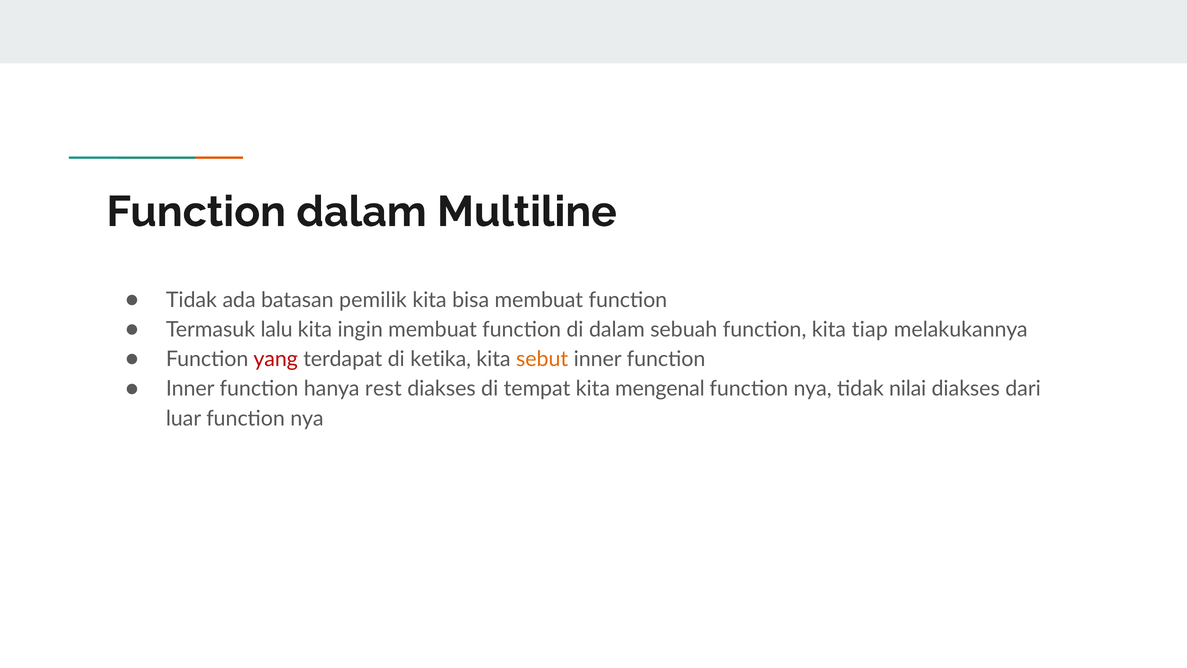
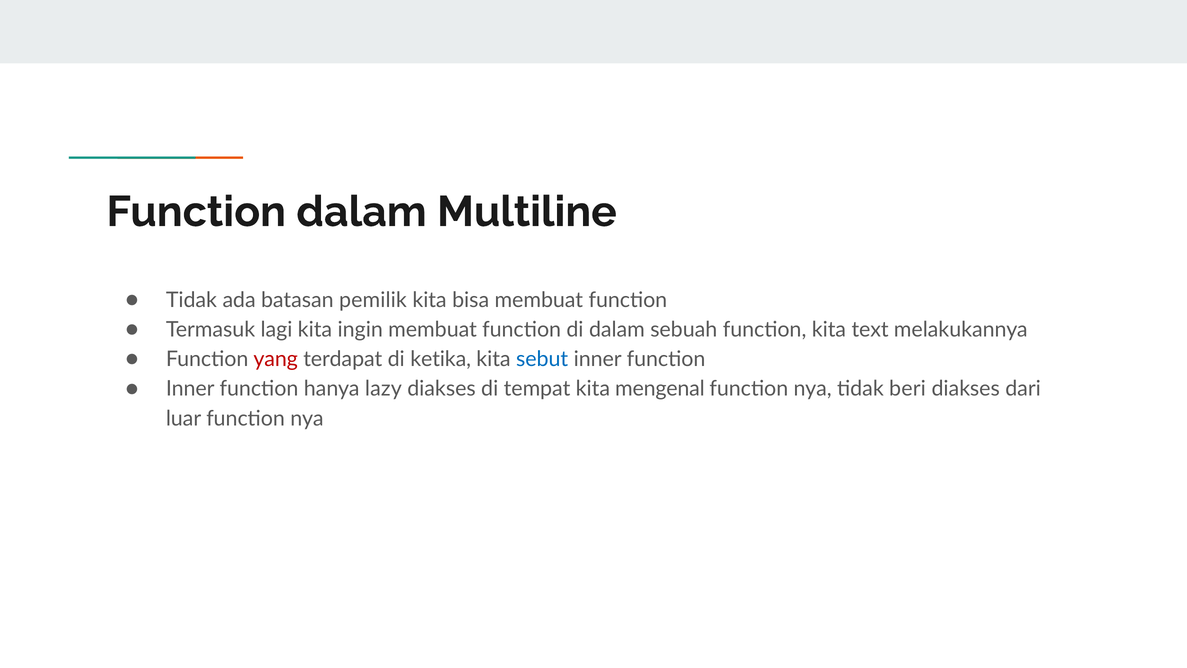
lalu: lalu -> lagi (276, 330)
tiap: tiap -> text (870, 330)
sebut colour: orange -> blue (542, 359)
rest: rest -> lazy (383, 389)
nilai: nilai -> beri (907, 389)
